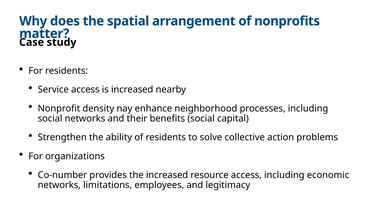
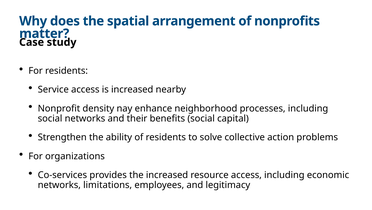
Co-number: Co-number -> Co-services (62, 174)
